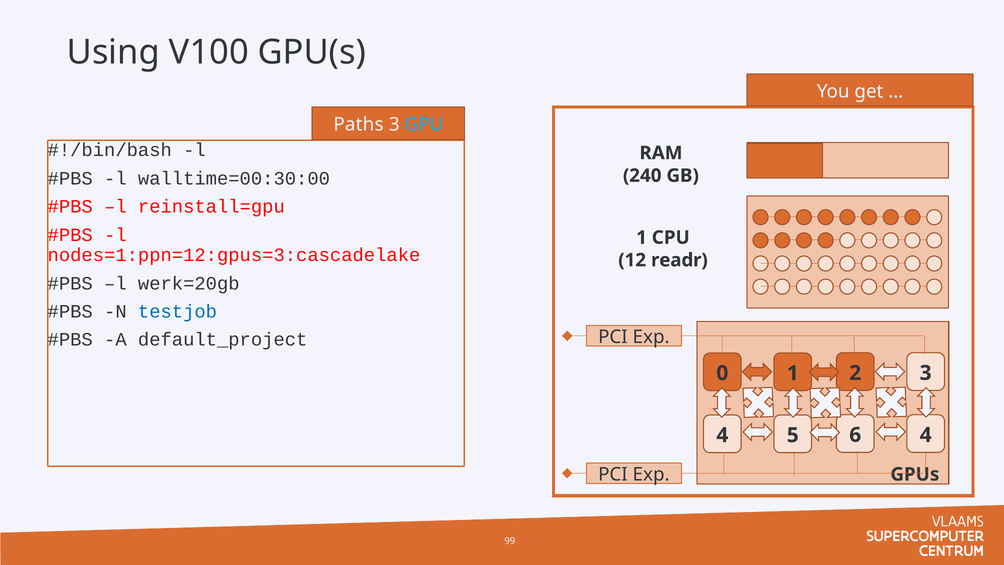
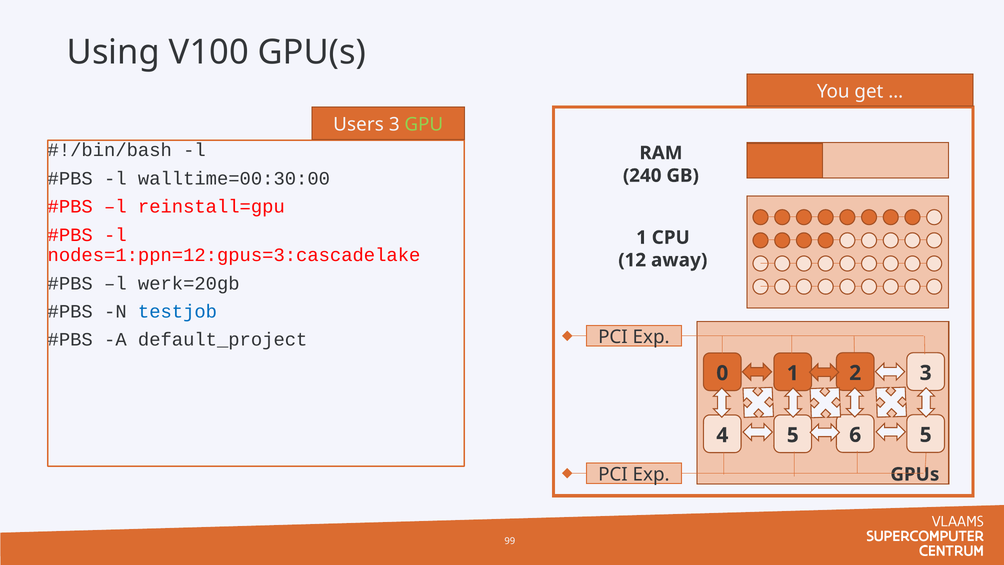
Paths: Paths -> Users (359, 124)
GPU colour: light blue -> light green (424, 124)
readr: readr -> away (679, 260)
6 4: 4 -> 5 (926, 435)
